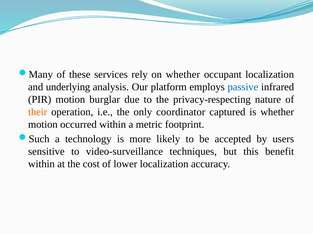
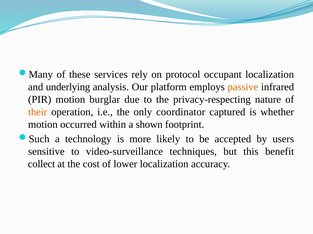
on whether: whether -> protocol (183, 75)
passive colour: blue -> orange (243, 87)
metric: metric -> shown (149, 125)
within: within -> collect (41, 165)
